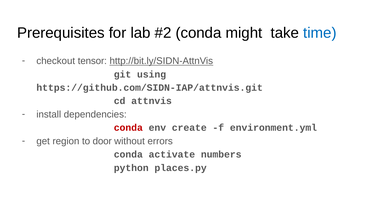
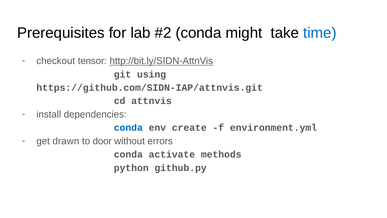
conda colour: red -> blue (128, 128)
region: region -> drawn (66, 141)
numbers: numbers -> methods (221, 154)
places.py: places.py -> github.py (181, 168)
